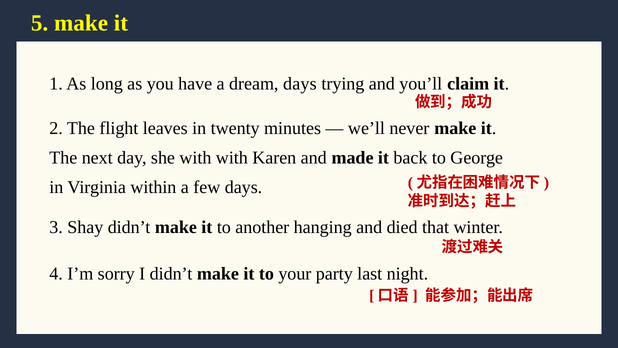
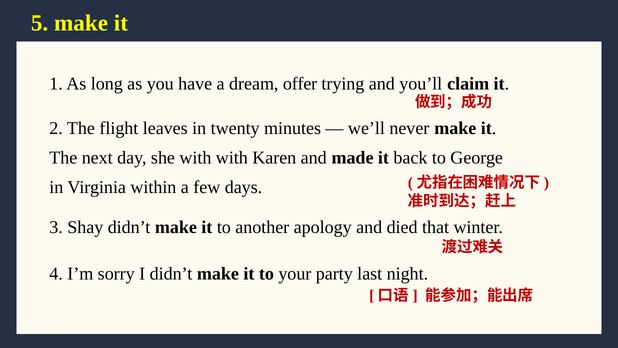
dream days: days -> offer (300, 84)
hanging: hanging -> apology (323, 227)
